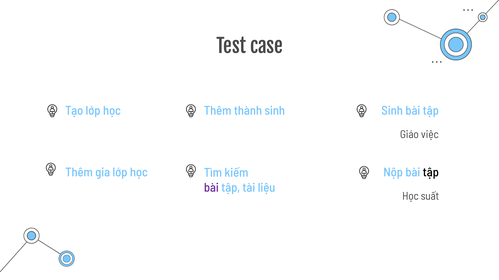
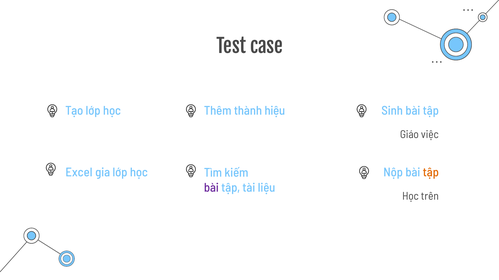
thành sinh: sinh -> hiệu (275, 111)
Thêm: Thêm -> Excel (79, 173)
tập colour: black -> orange (431, 173)
suất: suất -> trên (430, 197)
